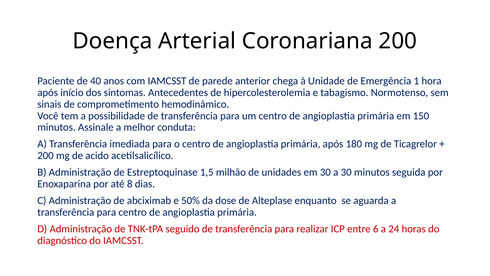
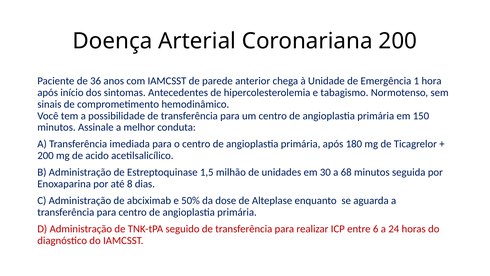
40: 40 -> 36 (96, 81)
a 30: 30 -> 68 (346, 172)
